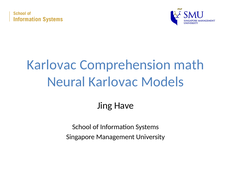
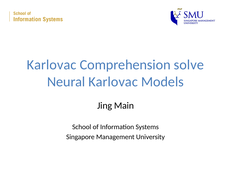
math: math -> solve (189, 65)
Have: Have -> Main (124, 106)
